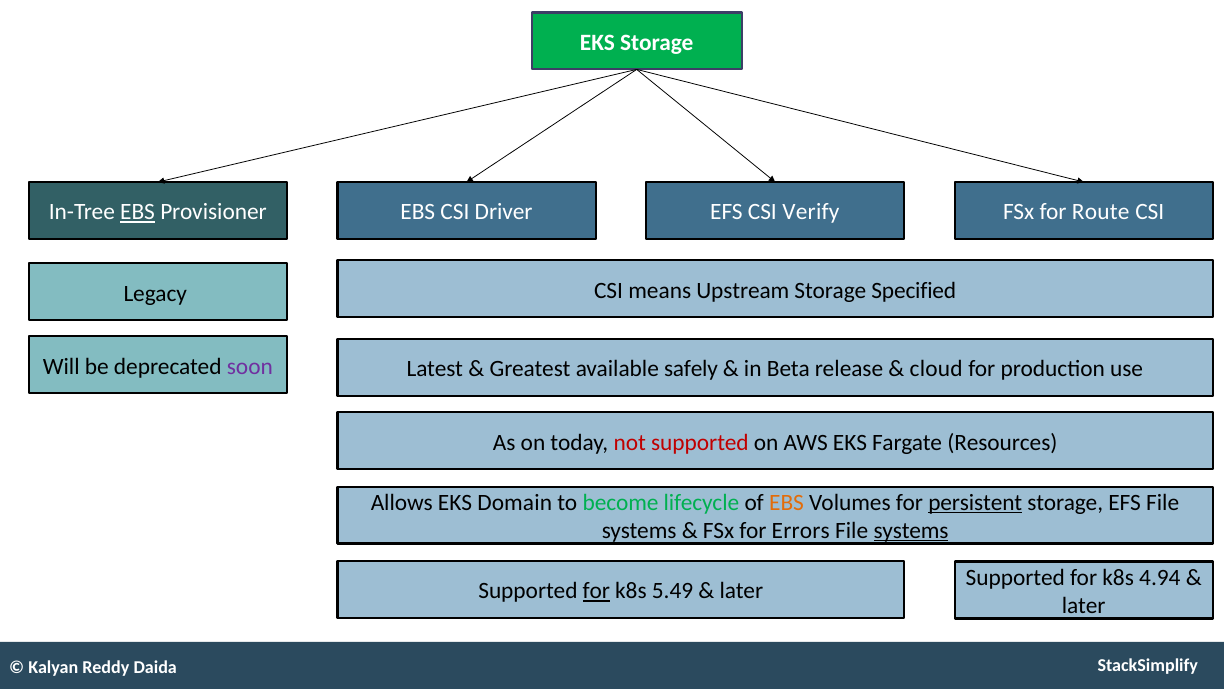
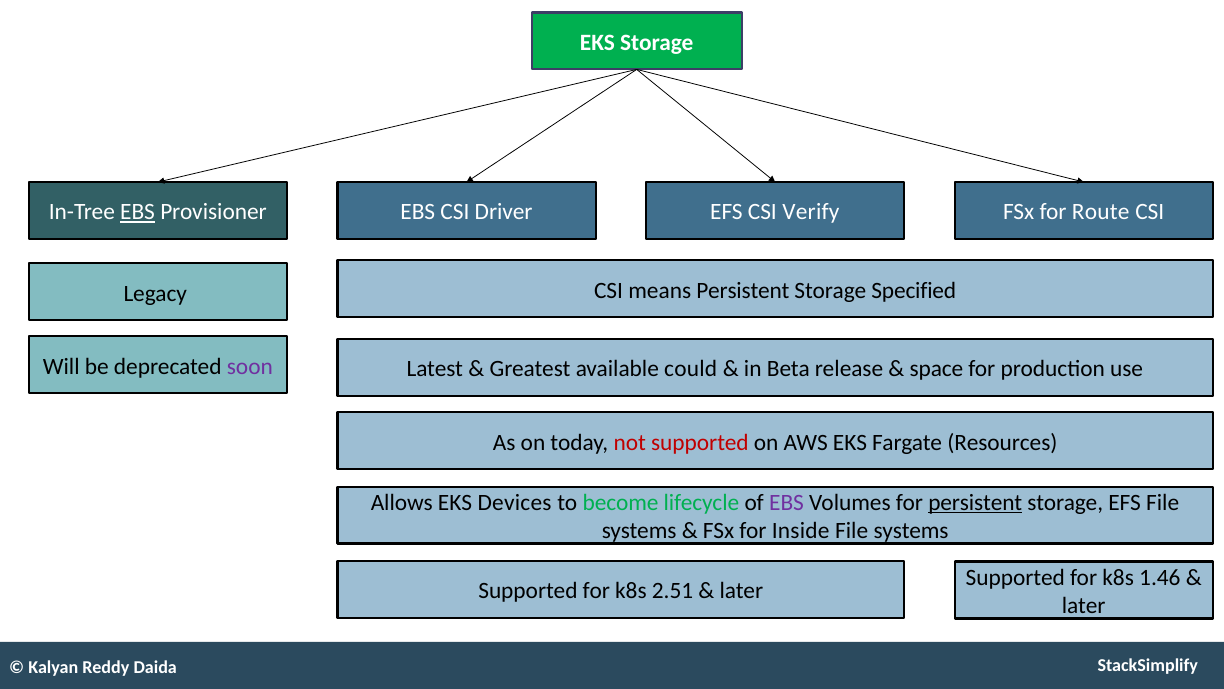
means Upstream: Upstream -> Persistent (743, 290)
safely: safely -> could (691, 369)
cloud: cloud -> space (936, 369)
Domain: Domain -> Devices (515, 502)
EBS colour: orange -> purple (787, 502)
Errors: Errors -> Inside (801, 530)
systems underline: present -> none (911, 530)
4.94: 4.94 -> 1.46 (1160, 577)
for underline: present -> none (596, 590)
5.49: 5.49 -> 2.51 (673, 590)
